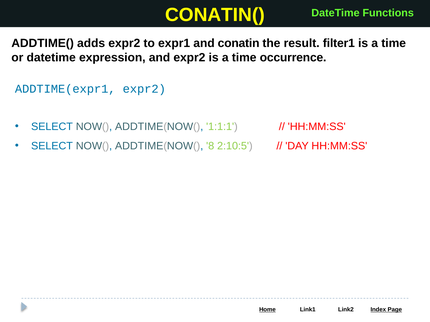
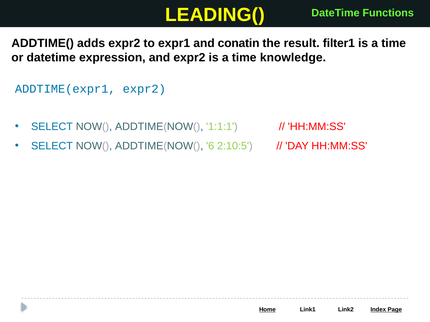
CONATIN(: CONATIN( -> LEADING( (215, 15)
occurrence: occurrence -> knowledge (293, 58)
8: 8 -> 6 (210, 146)
